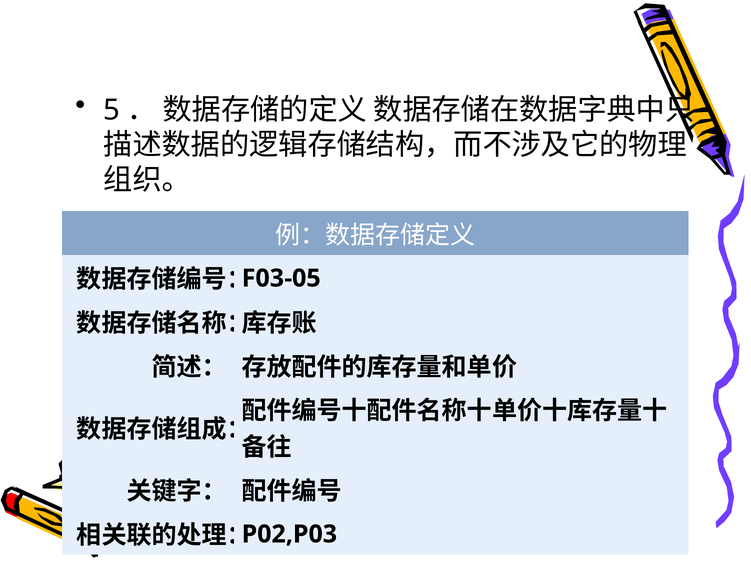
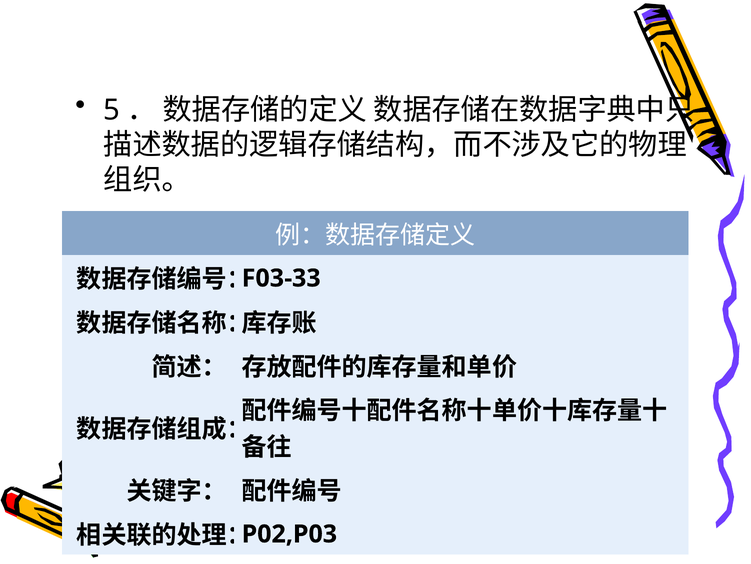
F03-05: F03-05 -> F03-33 (281, 278)
